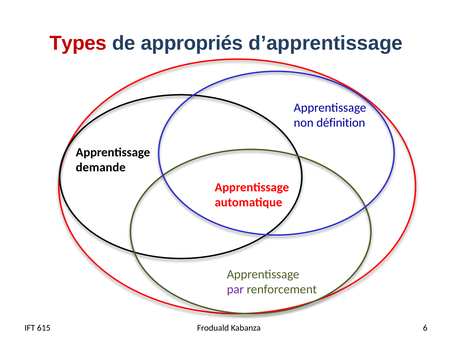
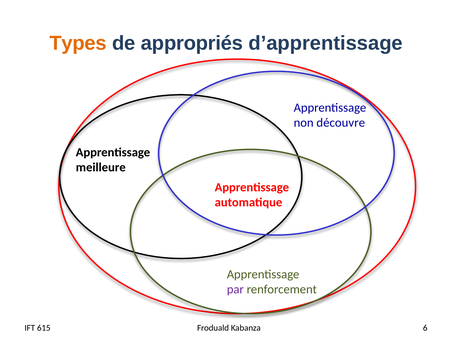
Types colour: red -> orange (78, 43)
définition: définition -> découvre (341, 123)
demande: demande -> meilleure (101, 168)
